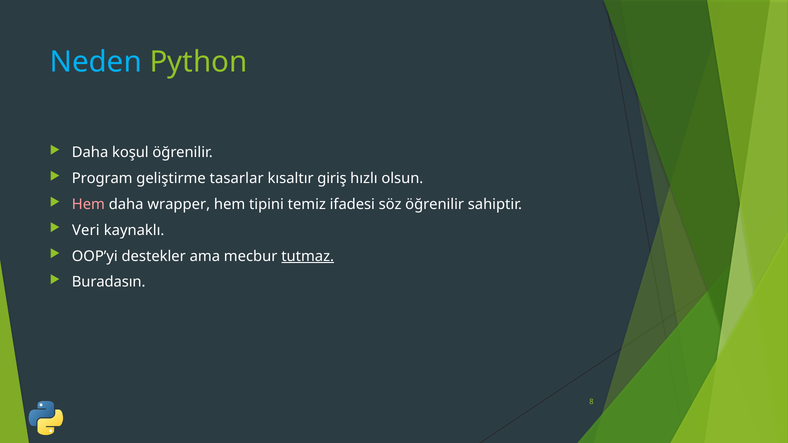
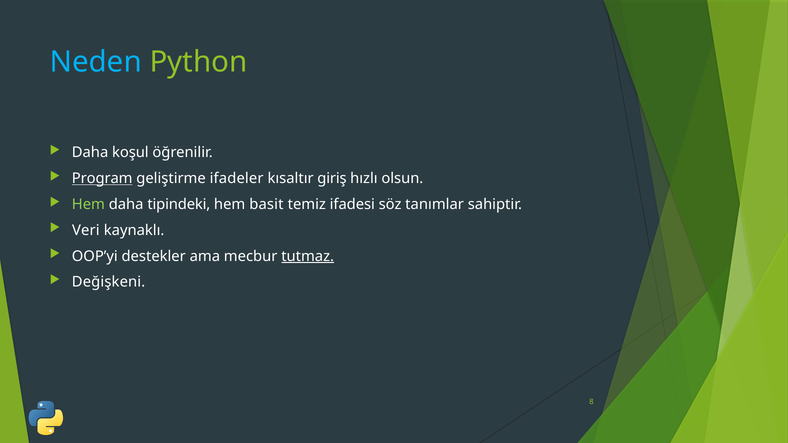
Program underline: none -> present (102, 178)
tasarlar: tasarlar -> ifadeler (237, 178)
Hem colour: pink -> light green (88, 204)
wrapper: wrapper -> tipindeki (179, 204)
tipini: tipini -> basit (266, 204)
söz öğrenilir: öğrenilir -> tanımlar (435, 204)
Buradasın: Buradasın -> Değişkeni (109, 282)
